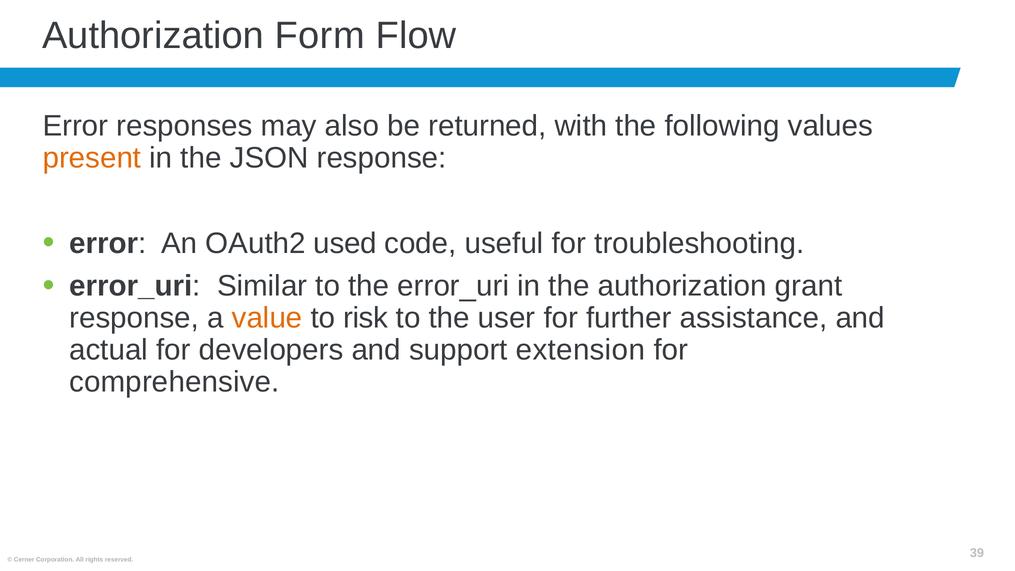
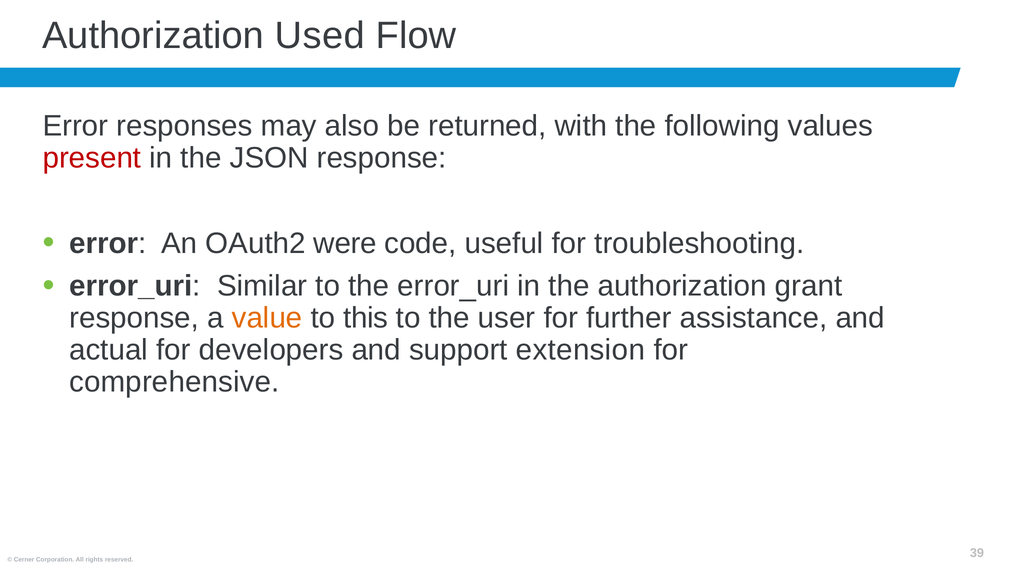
Form: Form -> Used (320, 36)
present colour: orange -> red (92, 158)
used: used -> were (345, 243)
risk: risk -> this (366, 318)
